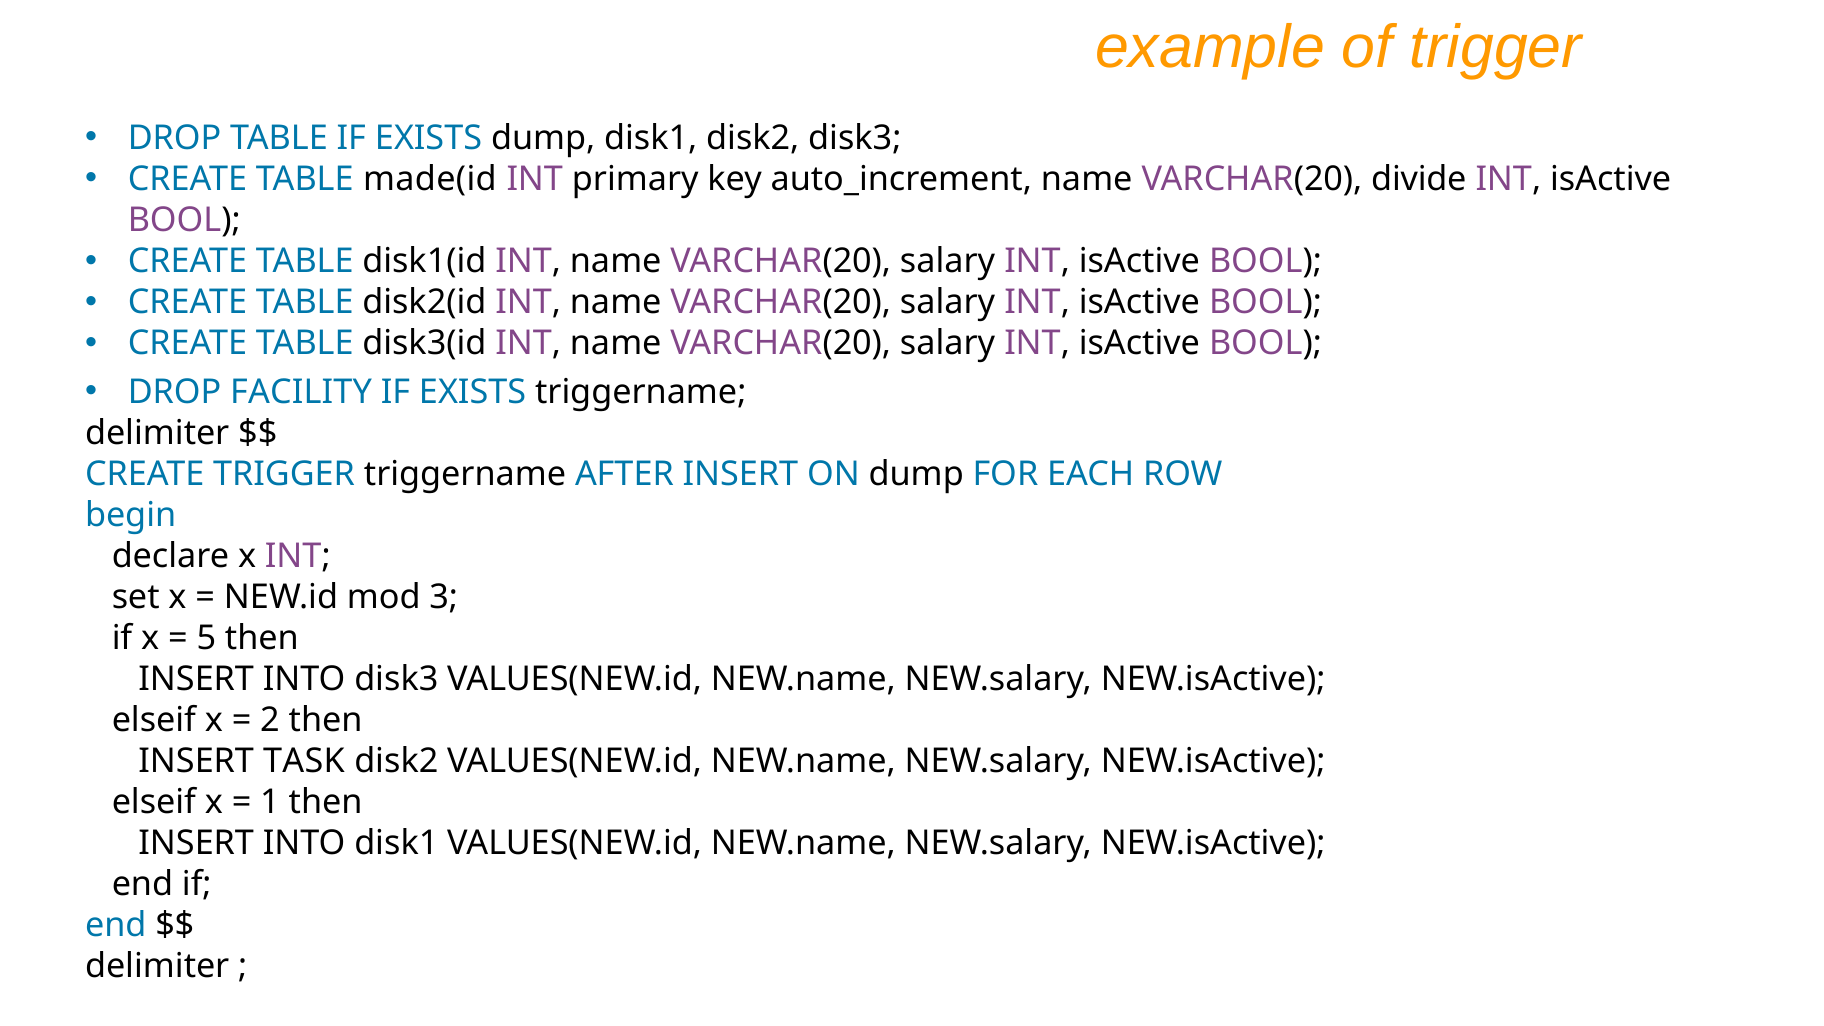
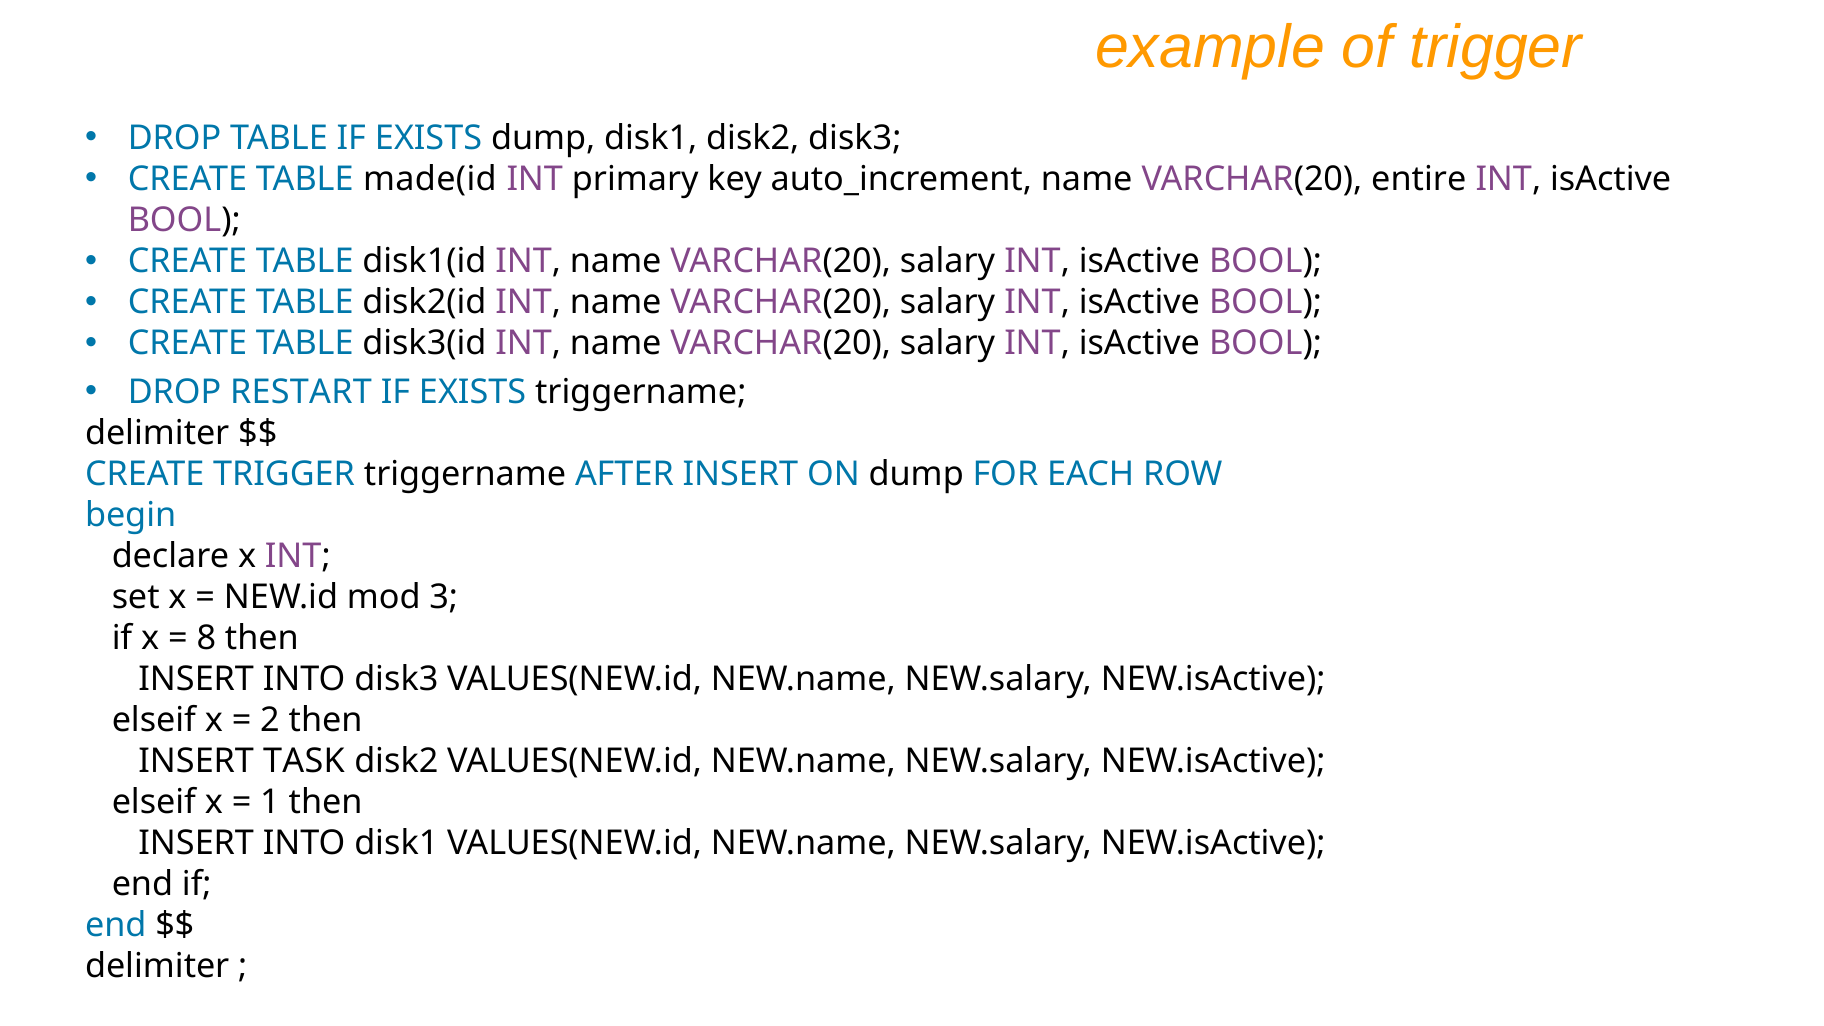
divide: divide -> entire (1419, 179)
FACILITY: FACILITY -> RESTART (301, 392)
5: 5 -> 8 (206, 638)
